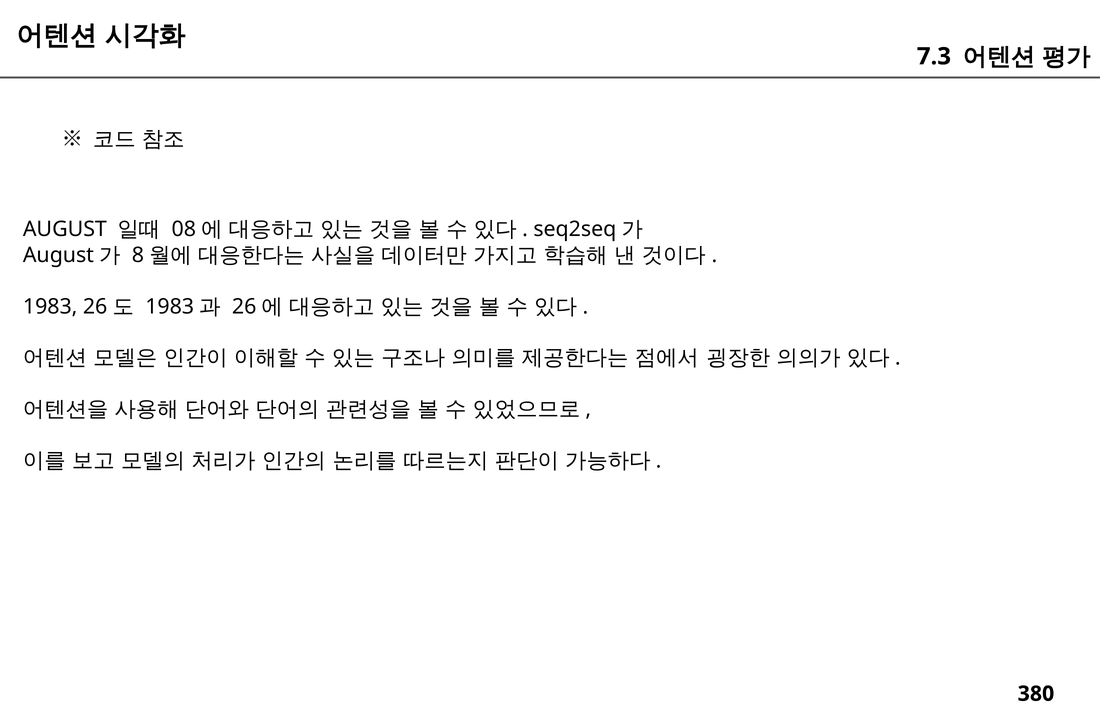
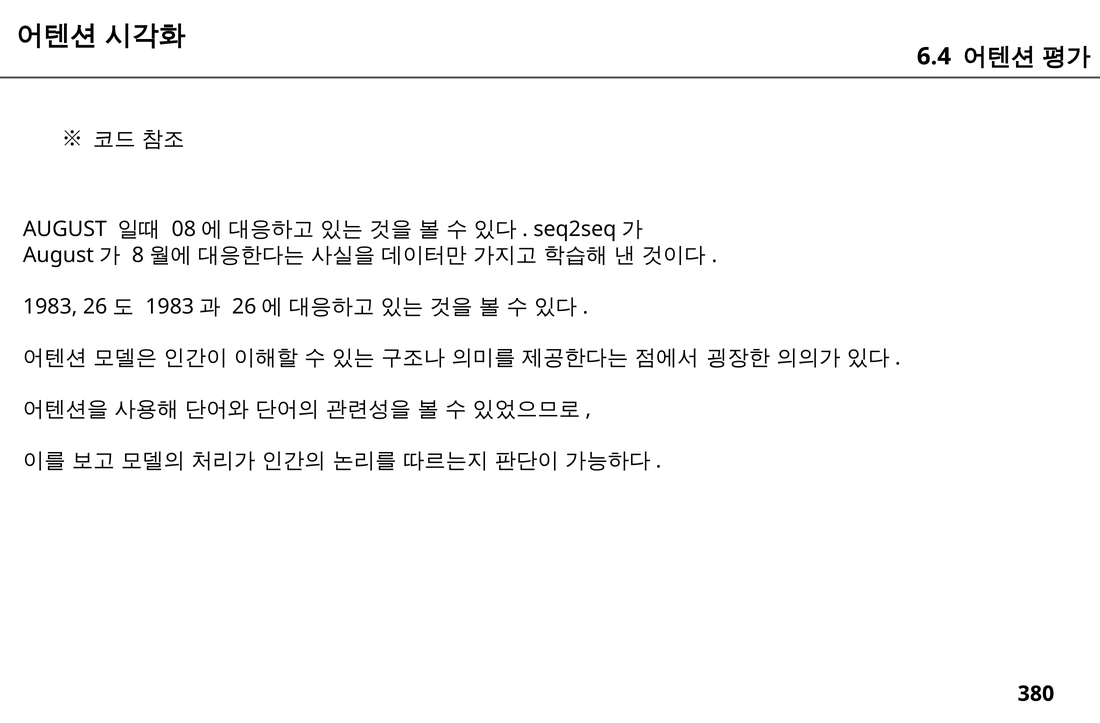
7.3: 7.3 -> 6.4 (934, 56)
